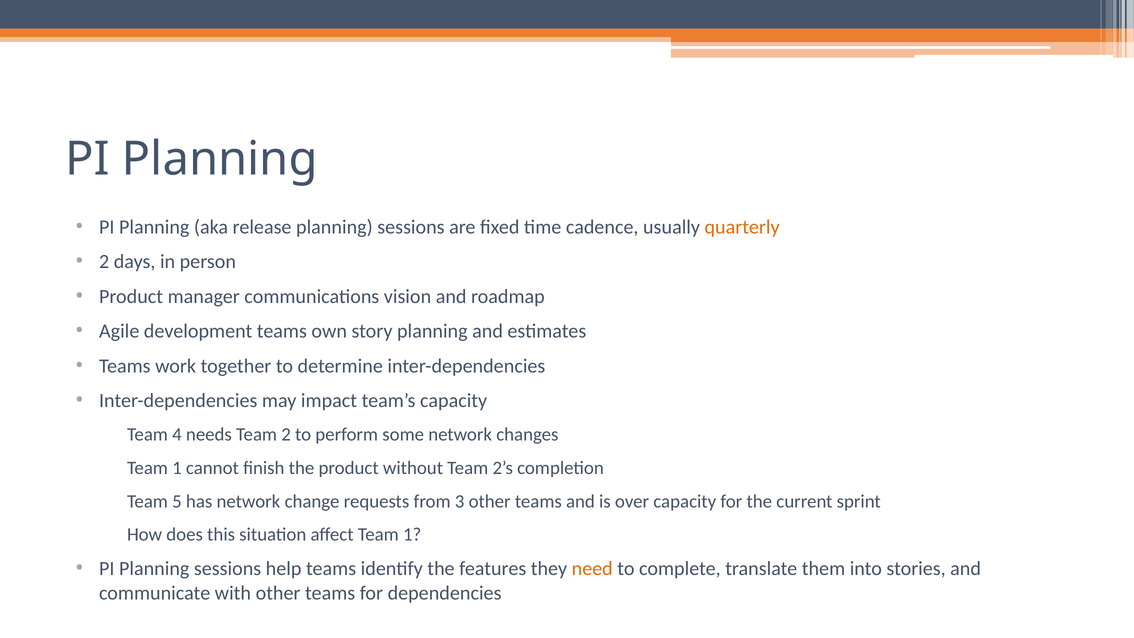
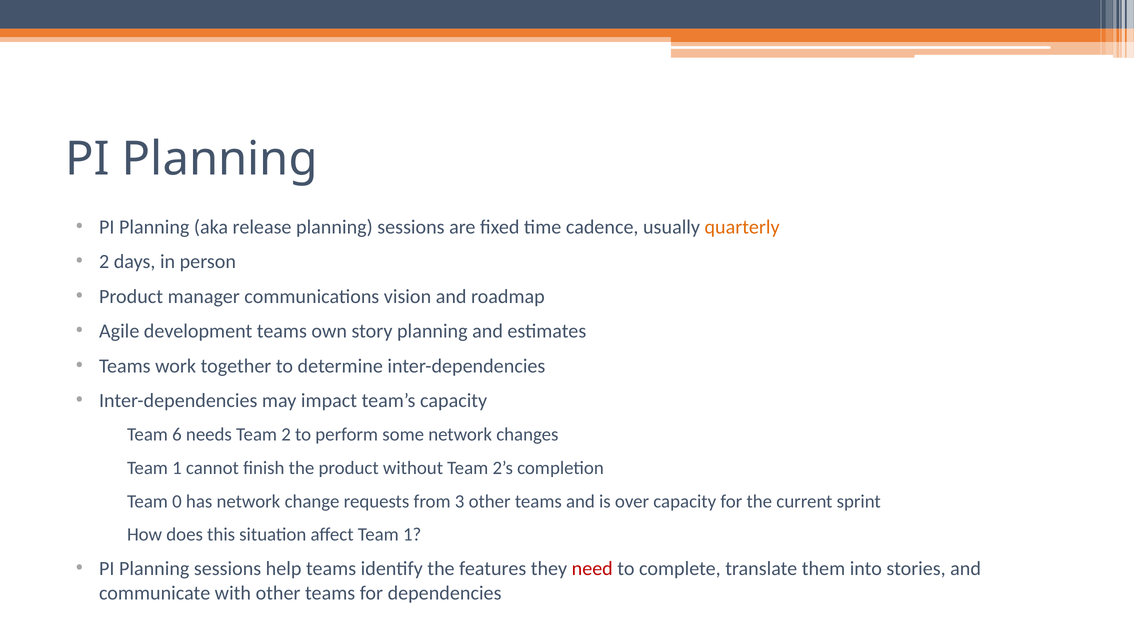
4: 4 -> 6 (177, 435)
5: 5 -> 0 (177, 501)
need colour: orange -> red (592, 569)
